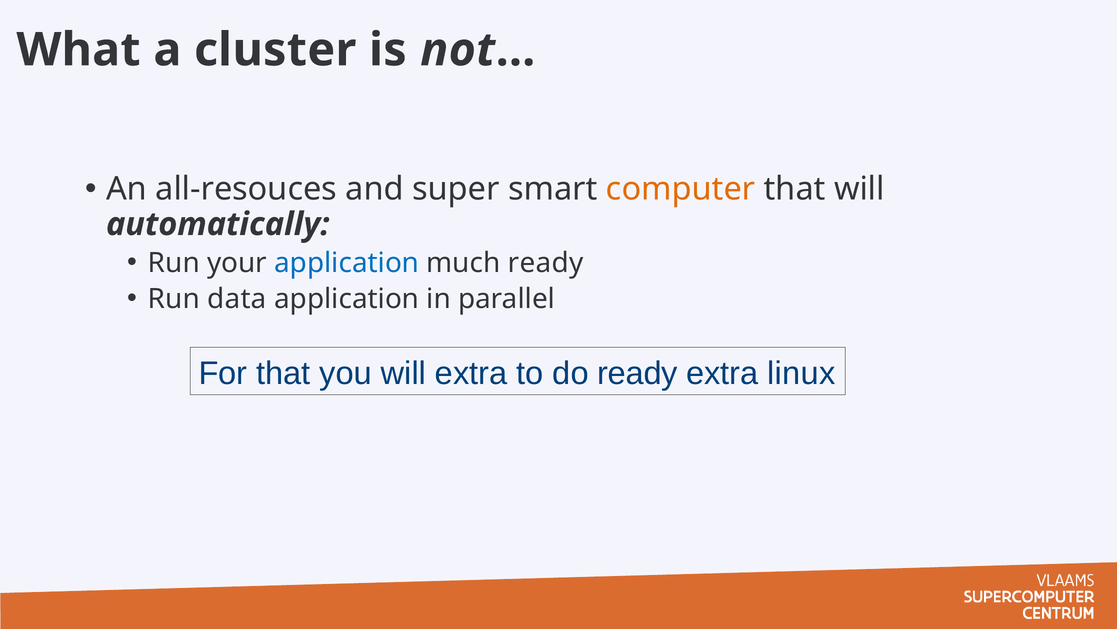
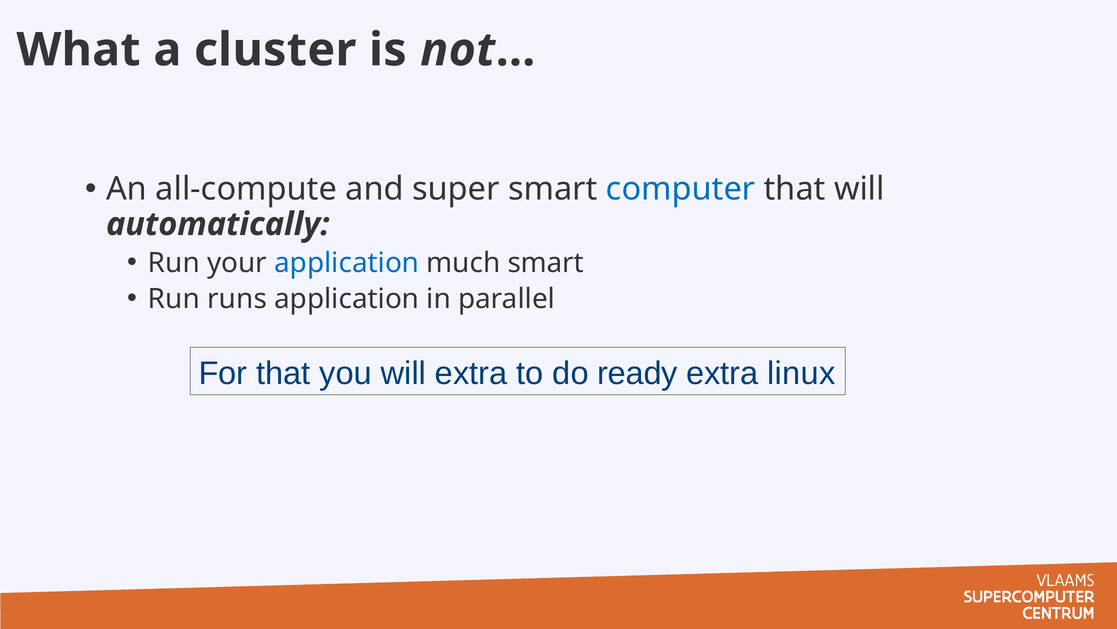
all-resouces: all-resouces -> all-compute (246, 189)
computer colour: orange -> blue (681, 189)
much ready: ready -> smart (546, 263)
data: data -> runs (237, 299)
